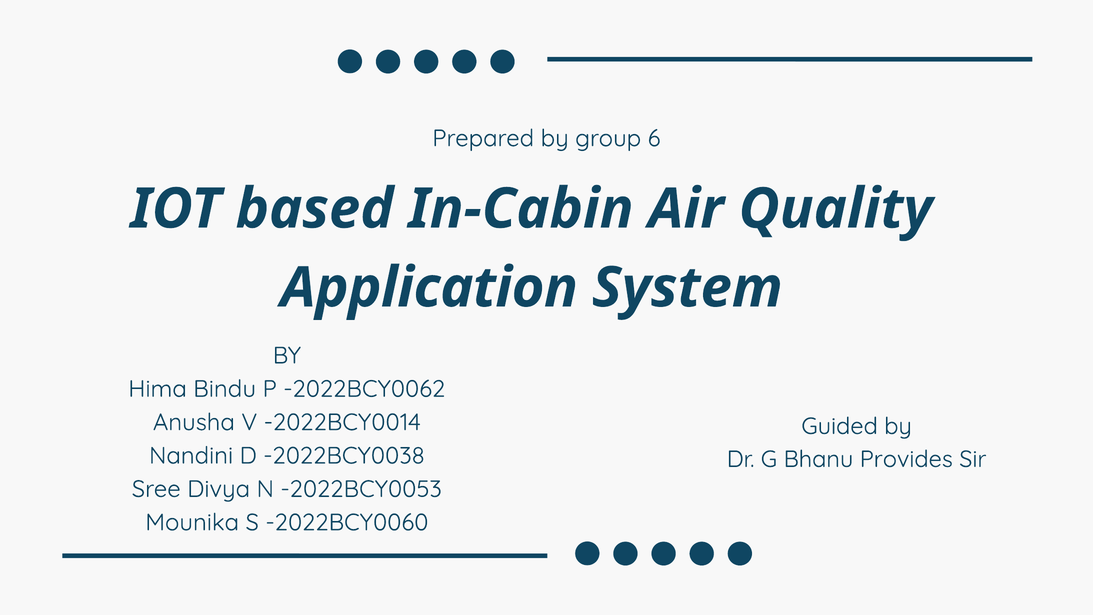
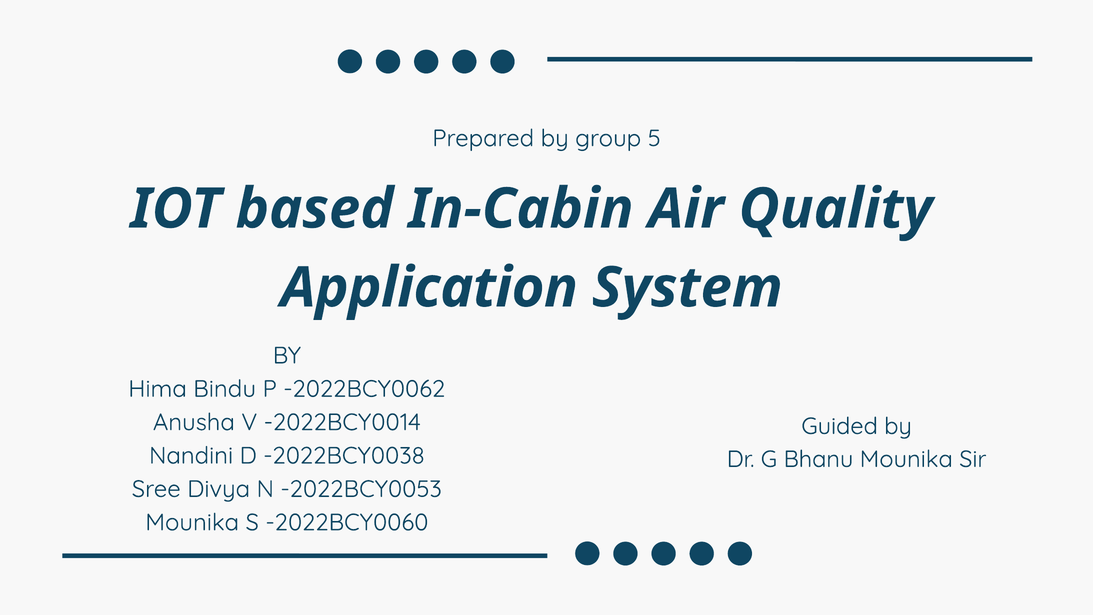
6: 6 -> 5 (654, 138)
Bhanu Provides: Provides -> Mounika (906, 459)
